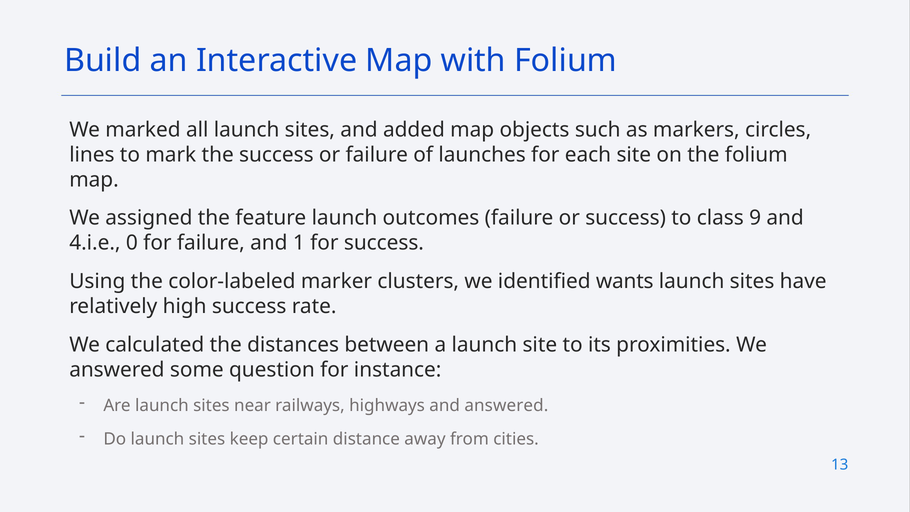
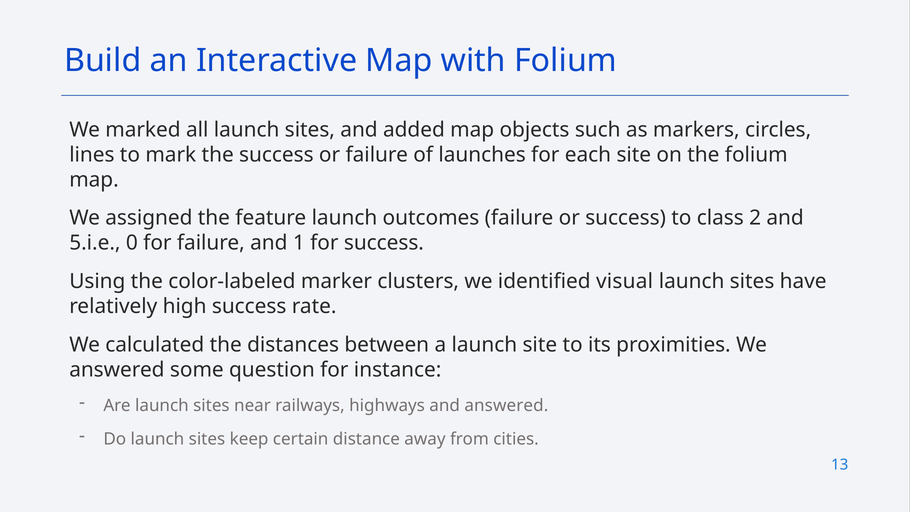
9: 9 -> 2 (755, 218)
4.i.e: 4.i.e -> 5.i.e (95, 243)
wants: wants -> visual (625, 281)
